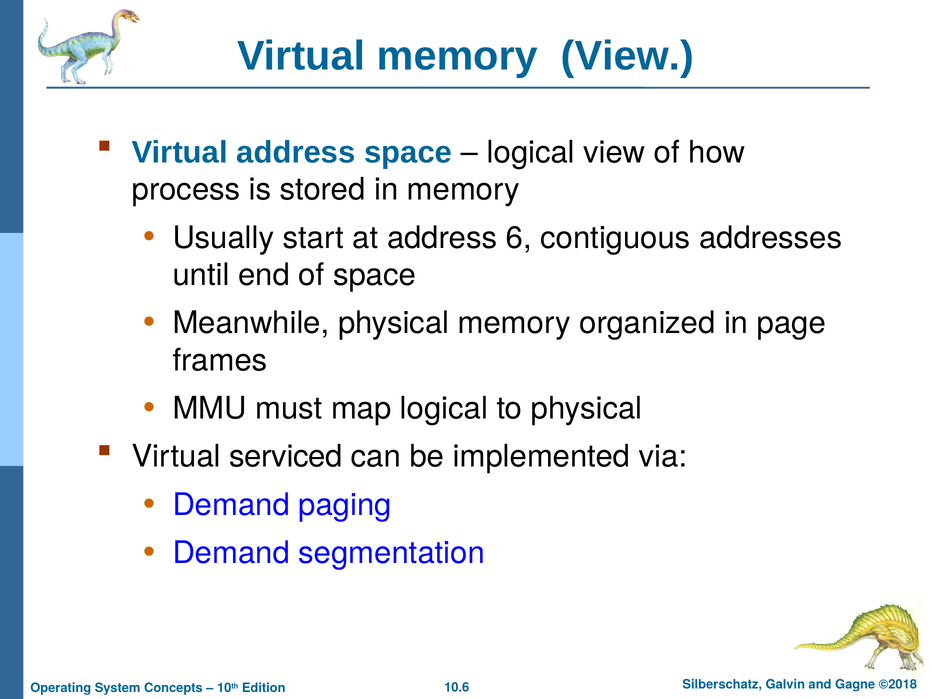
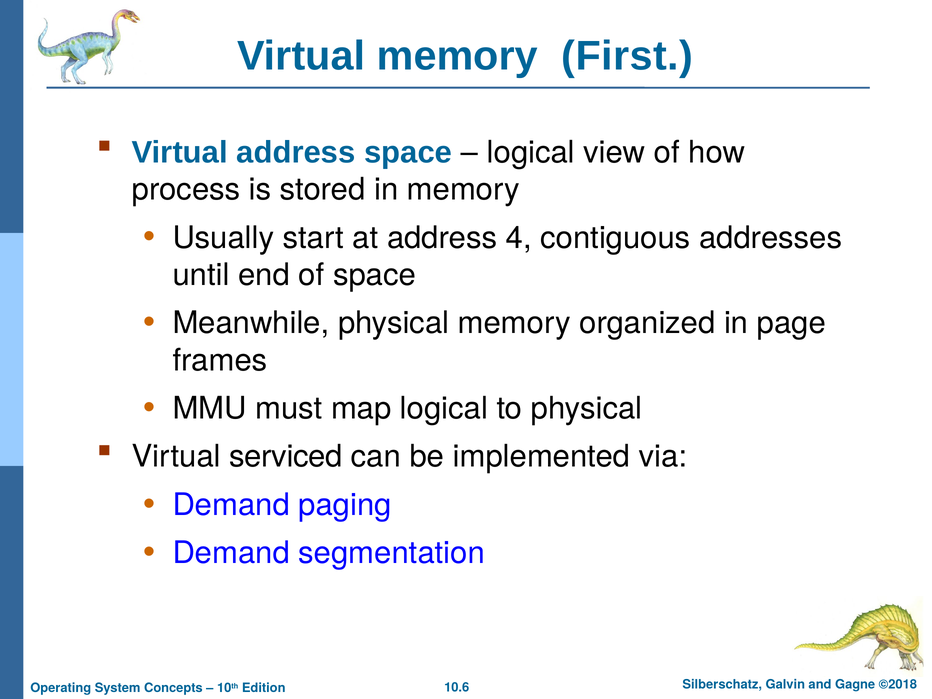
memory View: View -> First (627, 56)
6: 6 -> 4 (519, 238)
